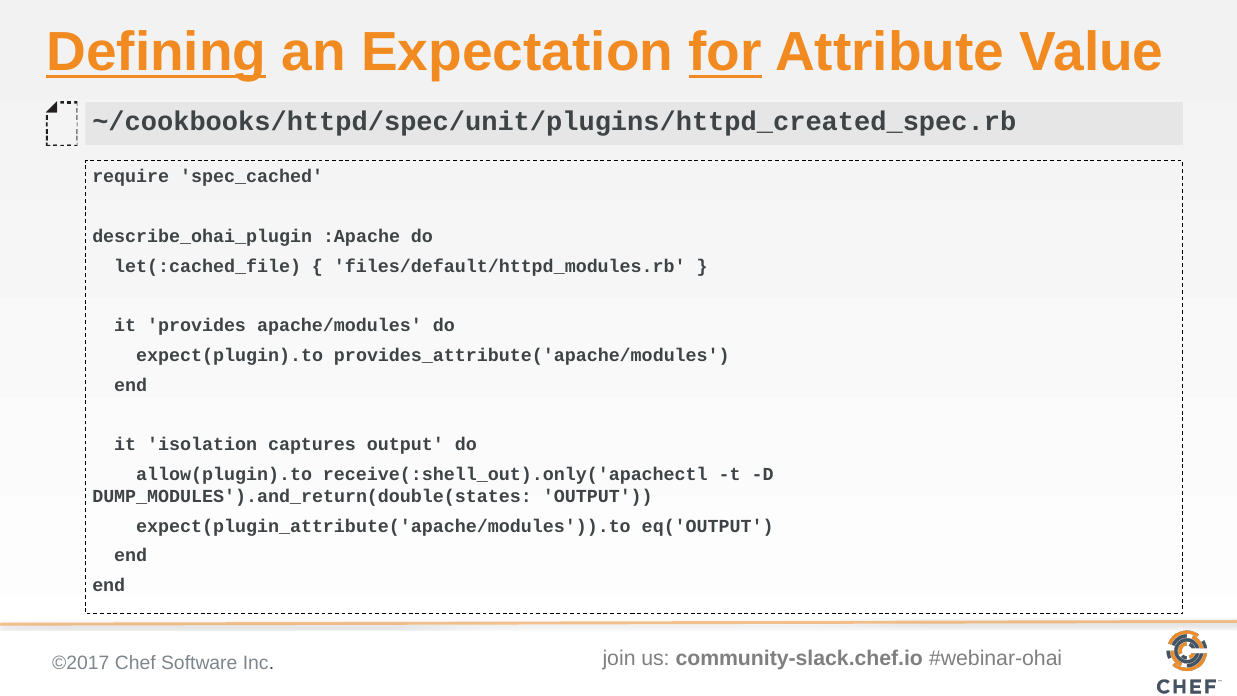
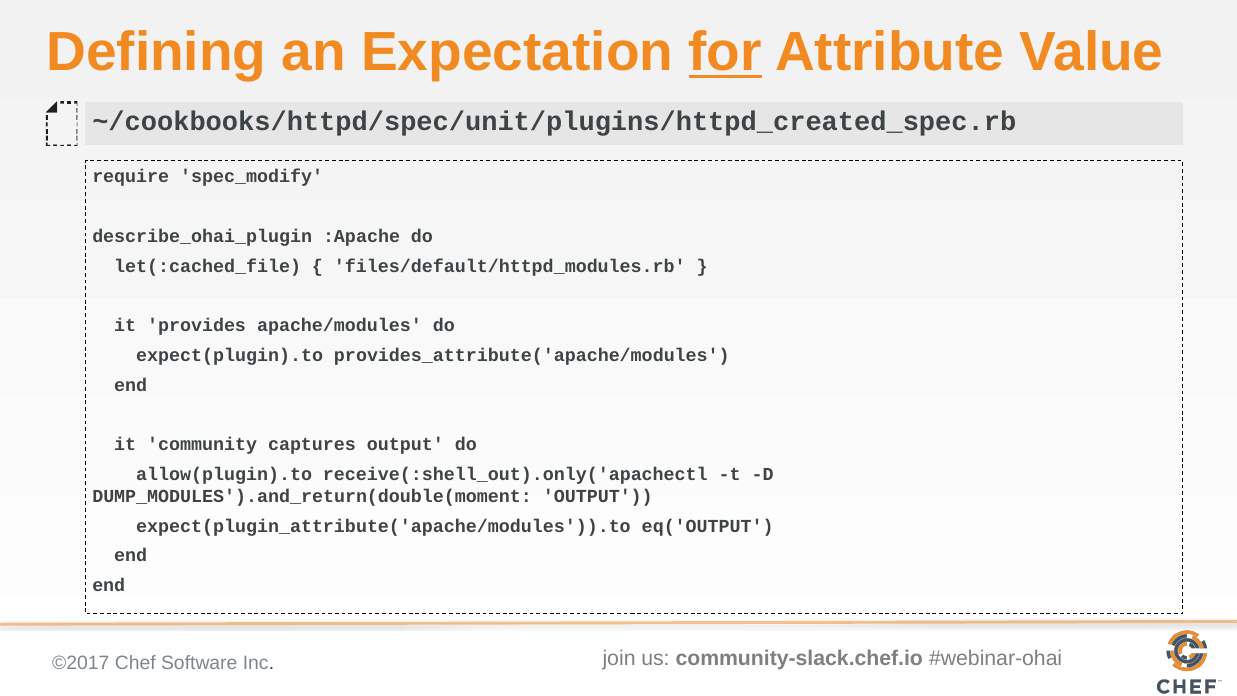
Defining underline: present -> none (156, 53)
spec_cached: spec_cached -> spec_modify (252, 177)
isolation: isolation -> community (202, 444)
DUMP_MODULES').and_return(double(states: DUMP_MODULES').and_return(double(states -> DUMP_MODULES').and_return(double(moment (312, 496)
